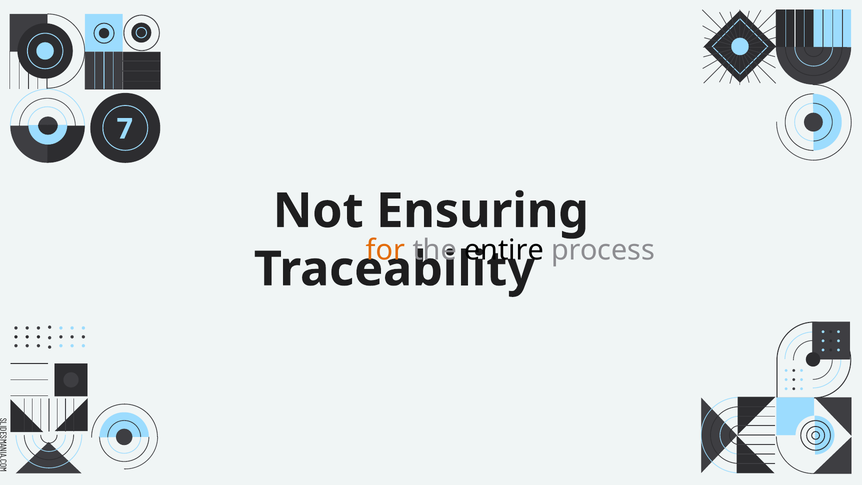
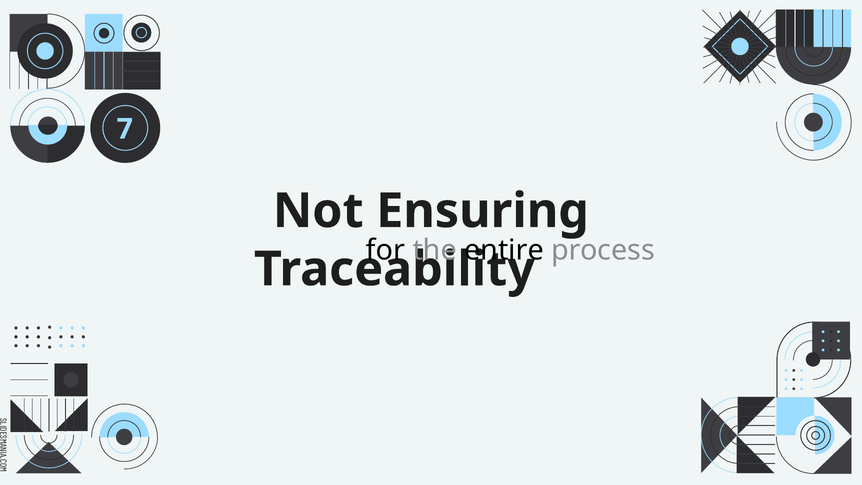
for colour: orange -> black (386, 250)
